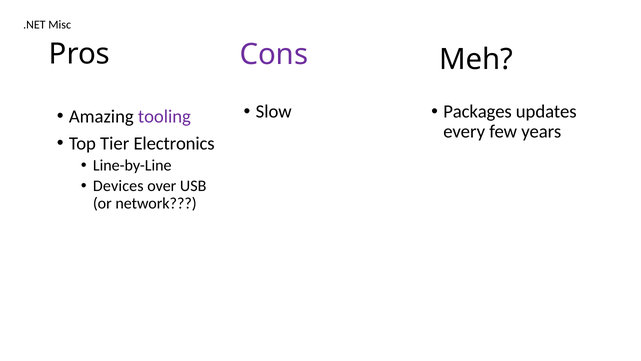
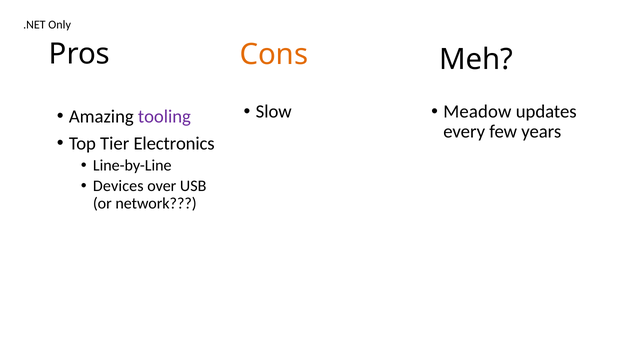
Misc: Misc -> Only (60, 25)
Cons colour: purple -> orange (274, 55)
Packages: Packages -> Meadow (477, 111)
